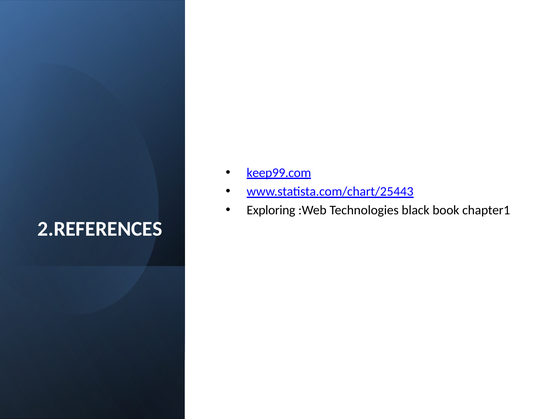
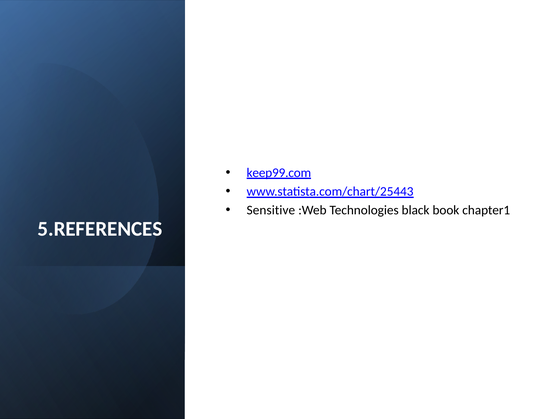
Exploring: Exploring -> Sensitive (271, 210)
2.REFERENCES: 2.REFERENCES -> 5.REFERENCES (100, 229)
